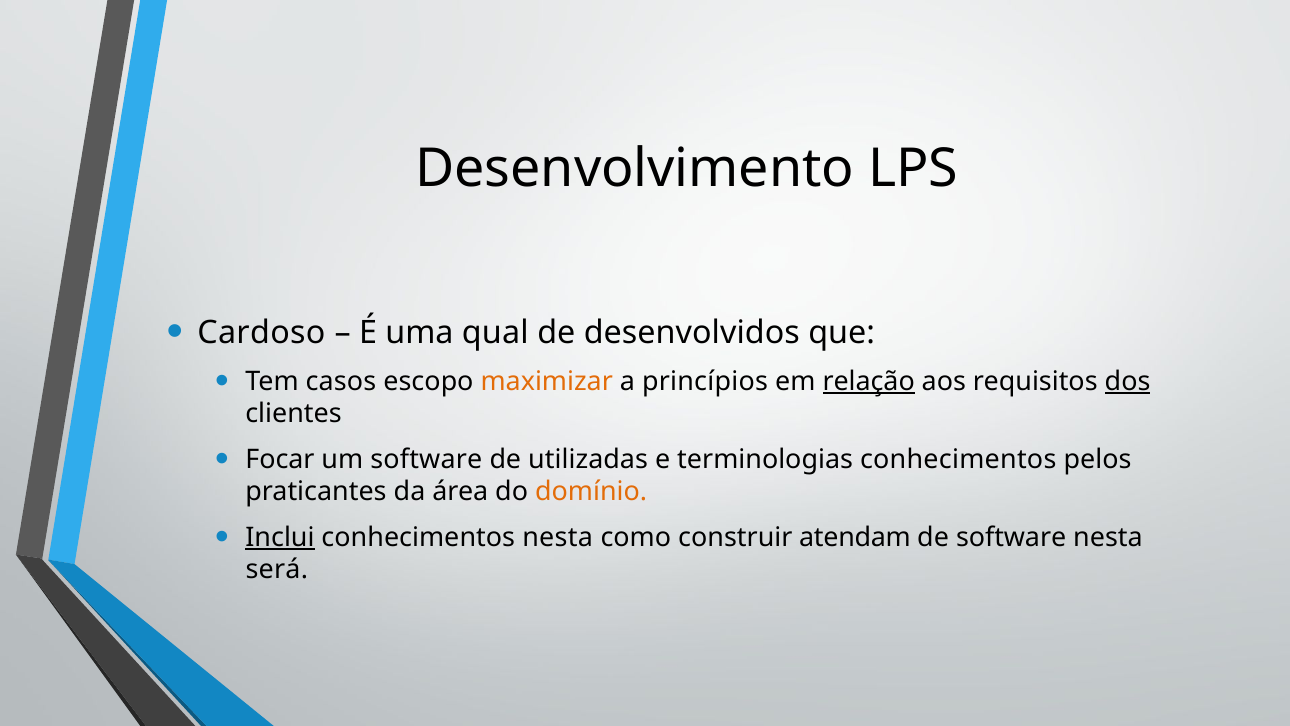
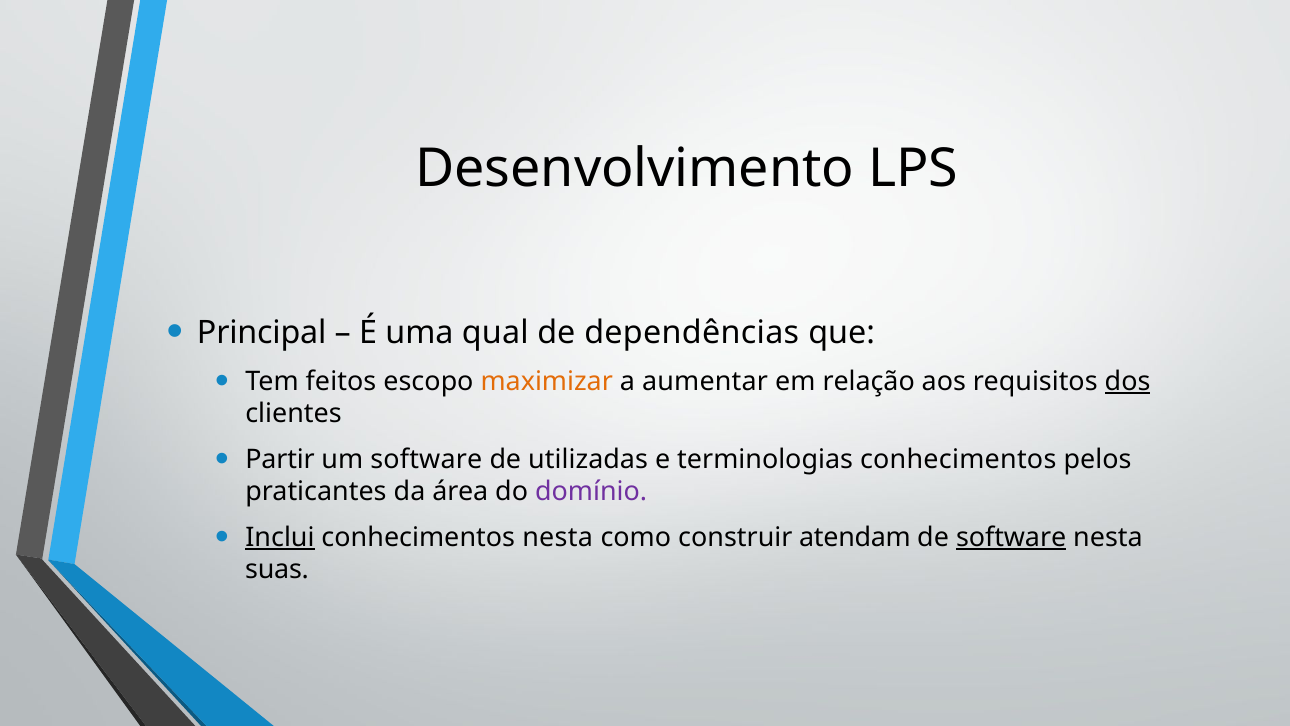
Cardoso: Cardoso -> Principal (262, 333)
desenvolvidos: desenvolvidos -> dependências (692, 333)
casos: casos -> feitos (341, 381)
princípios: princípios -> aumentar (705, 381)
relação underline: present -> none (869, 381)
Focar: Focar -> Partir (280, 459)
domínio colour: orange -> purple (591, 492)
software underline: none -> present (1011, 537)
será: será -> suas (277, 569)
